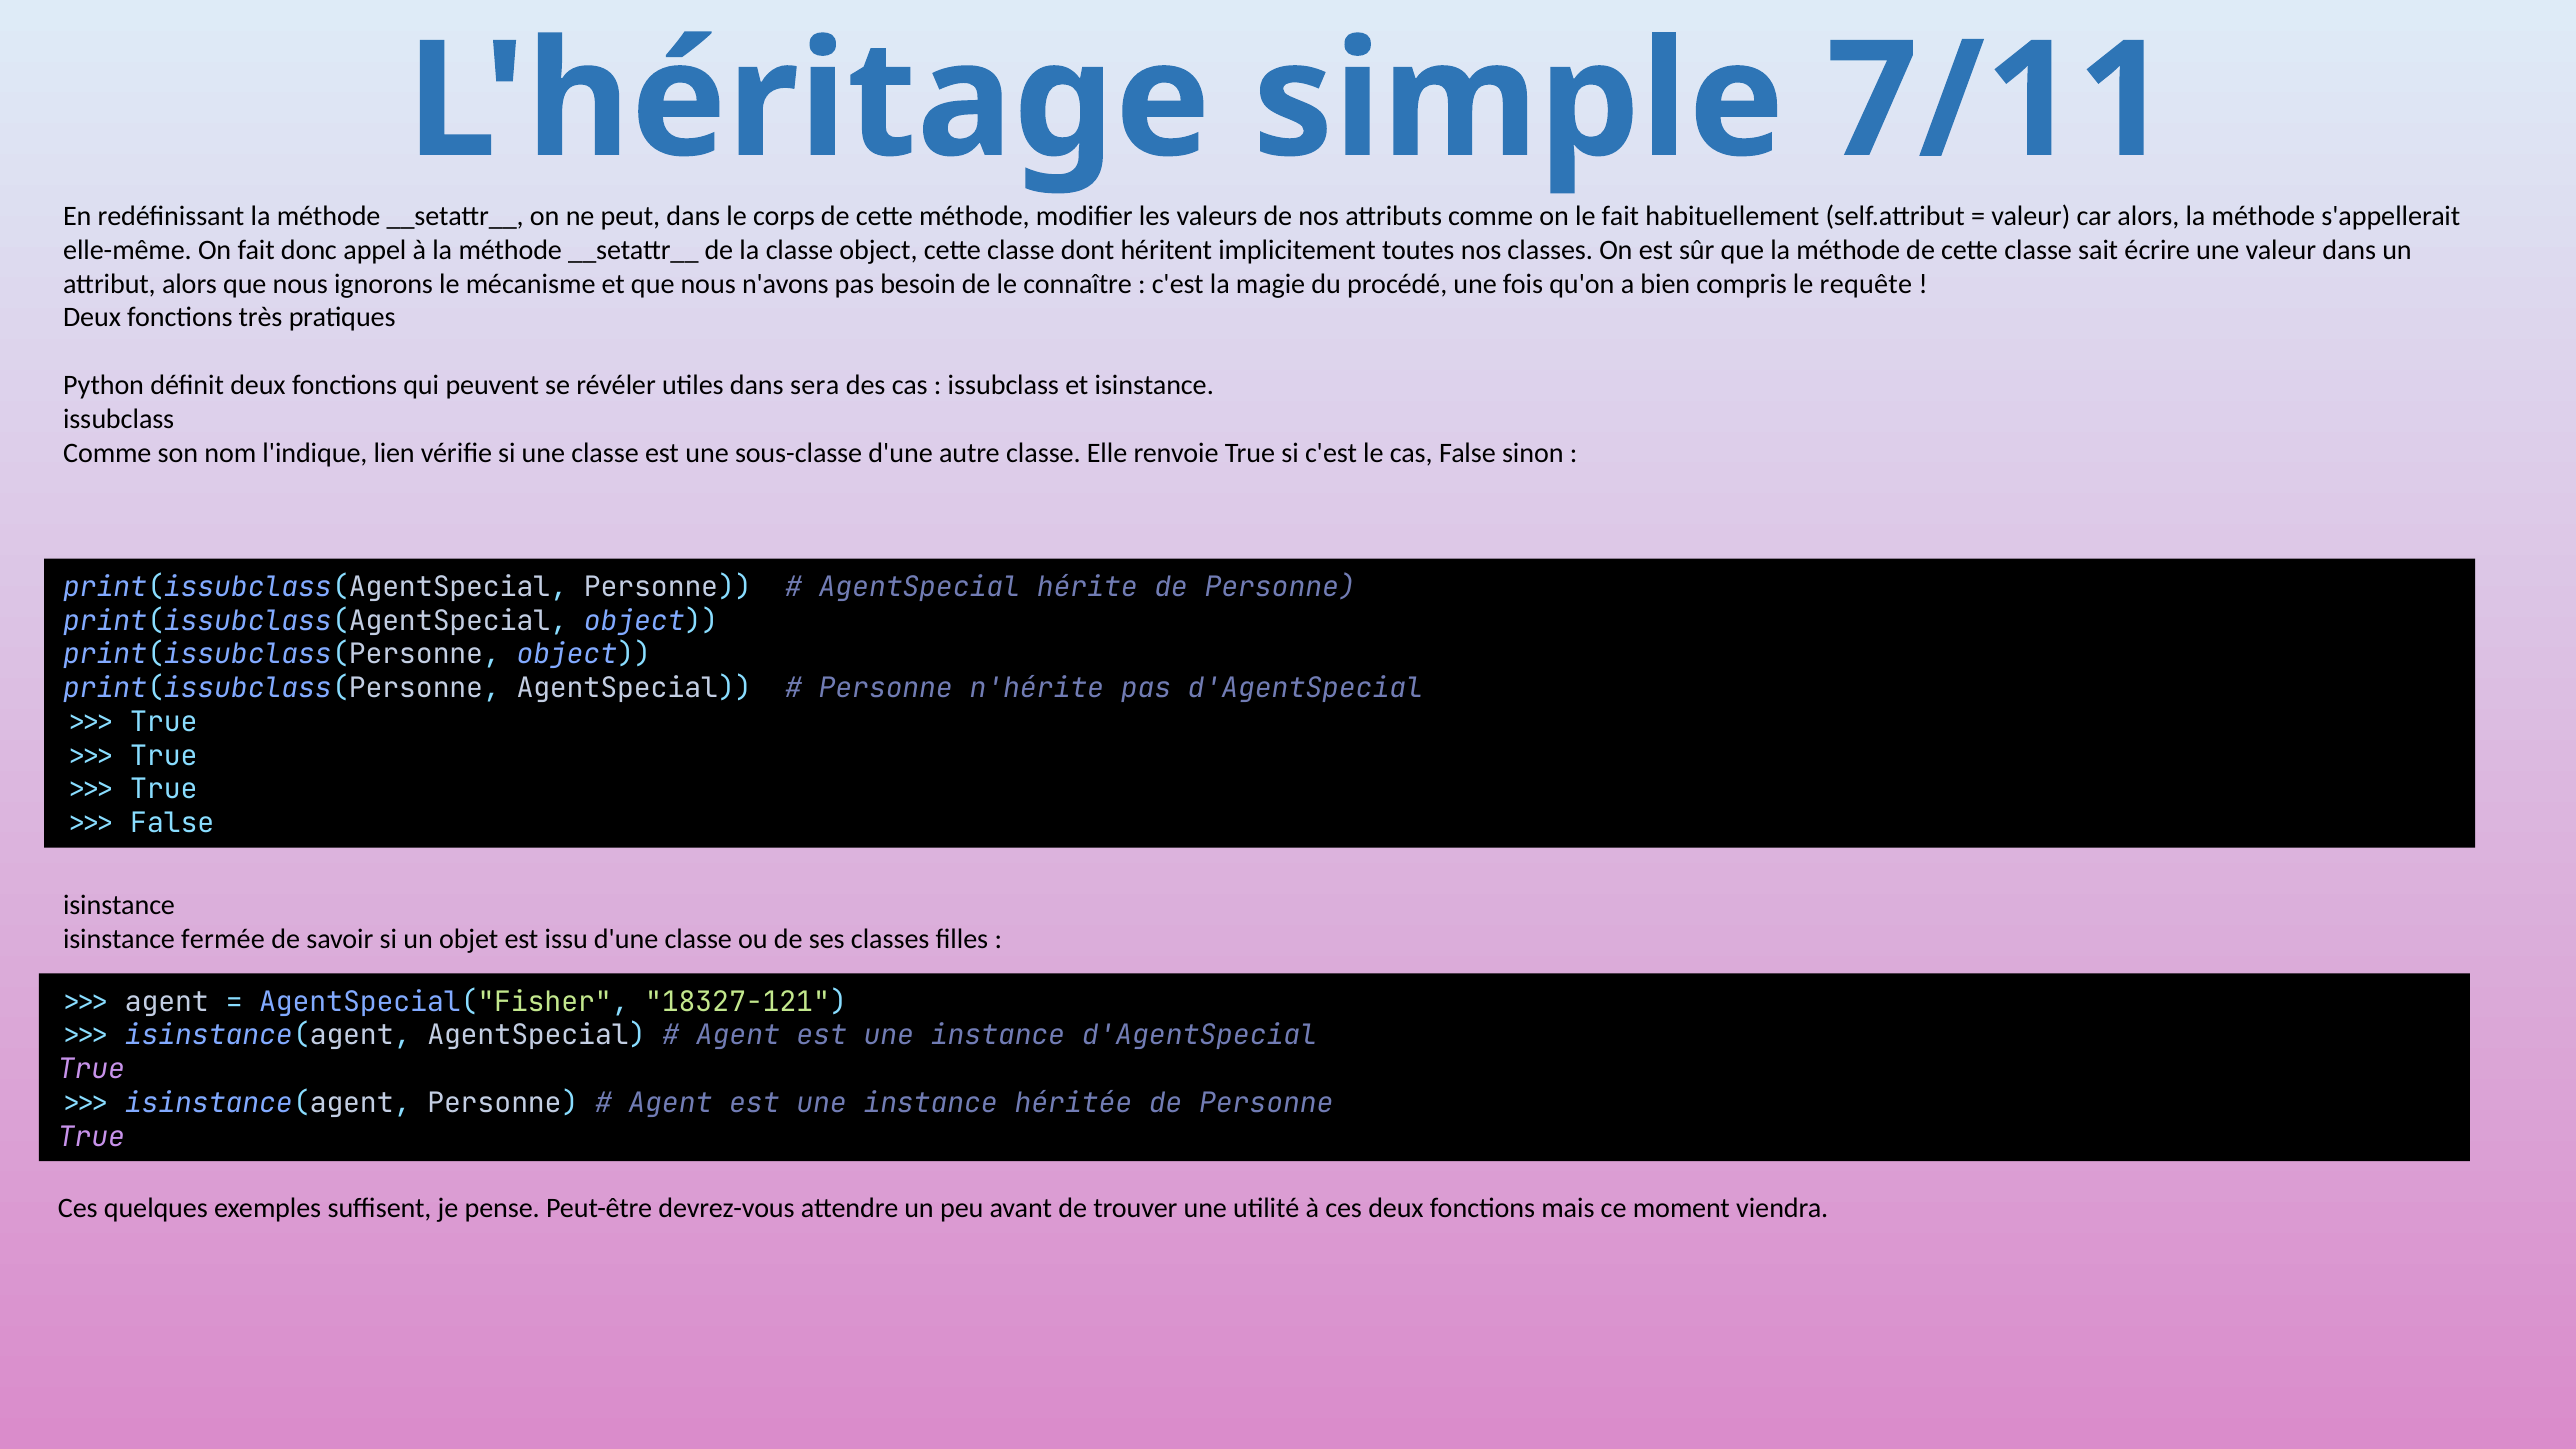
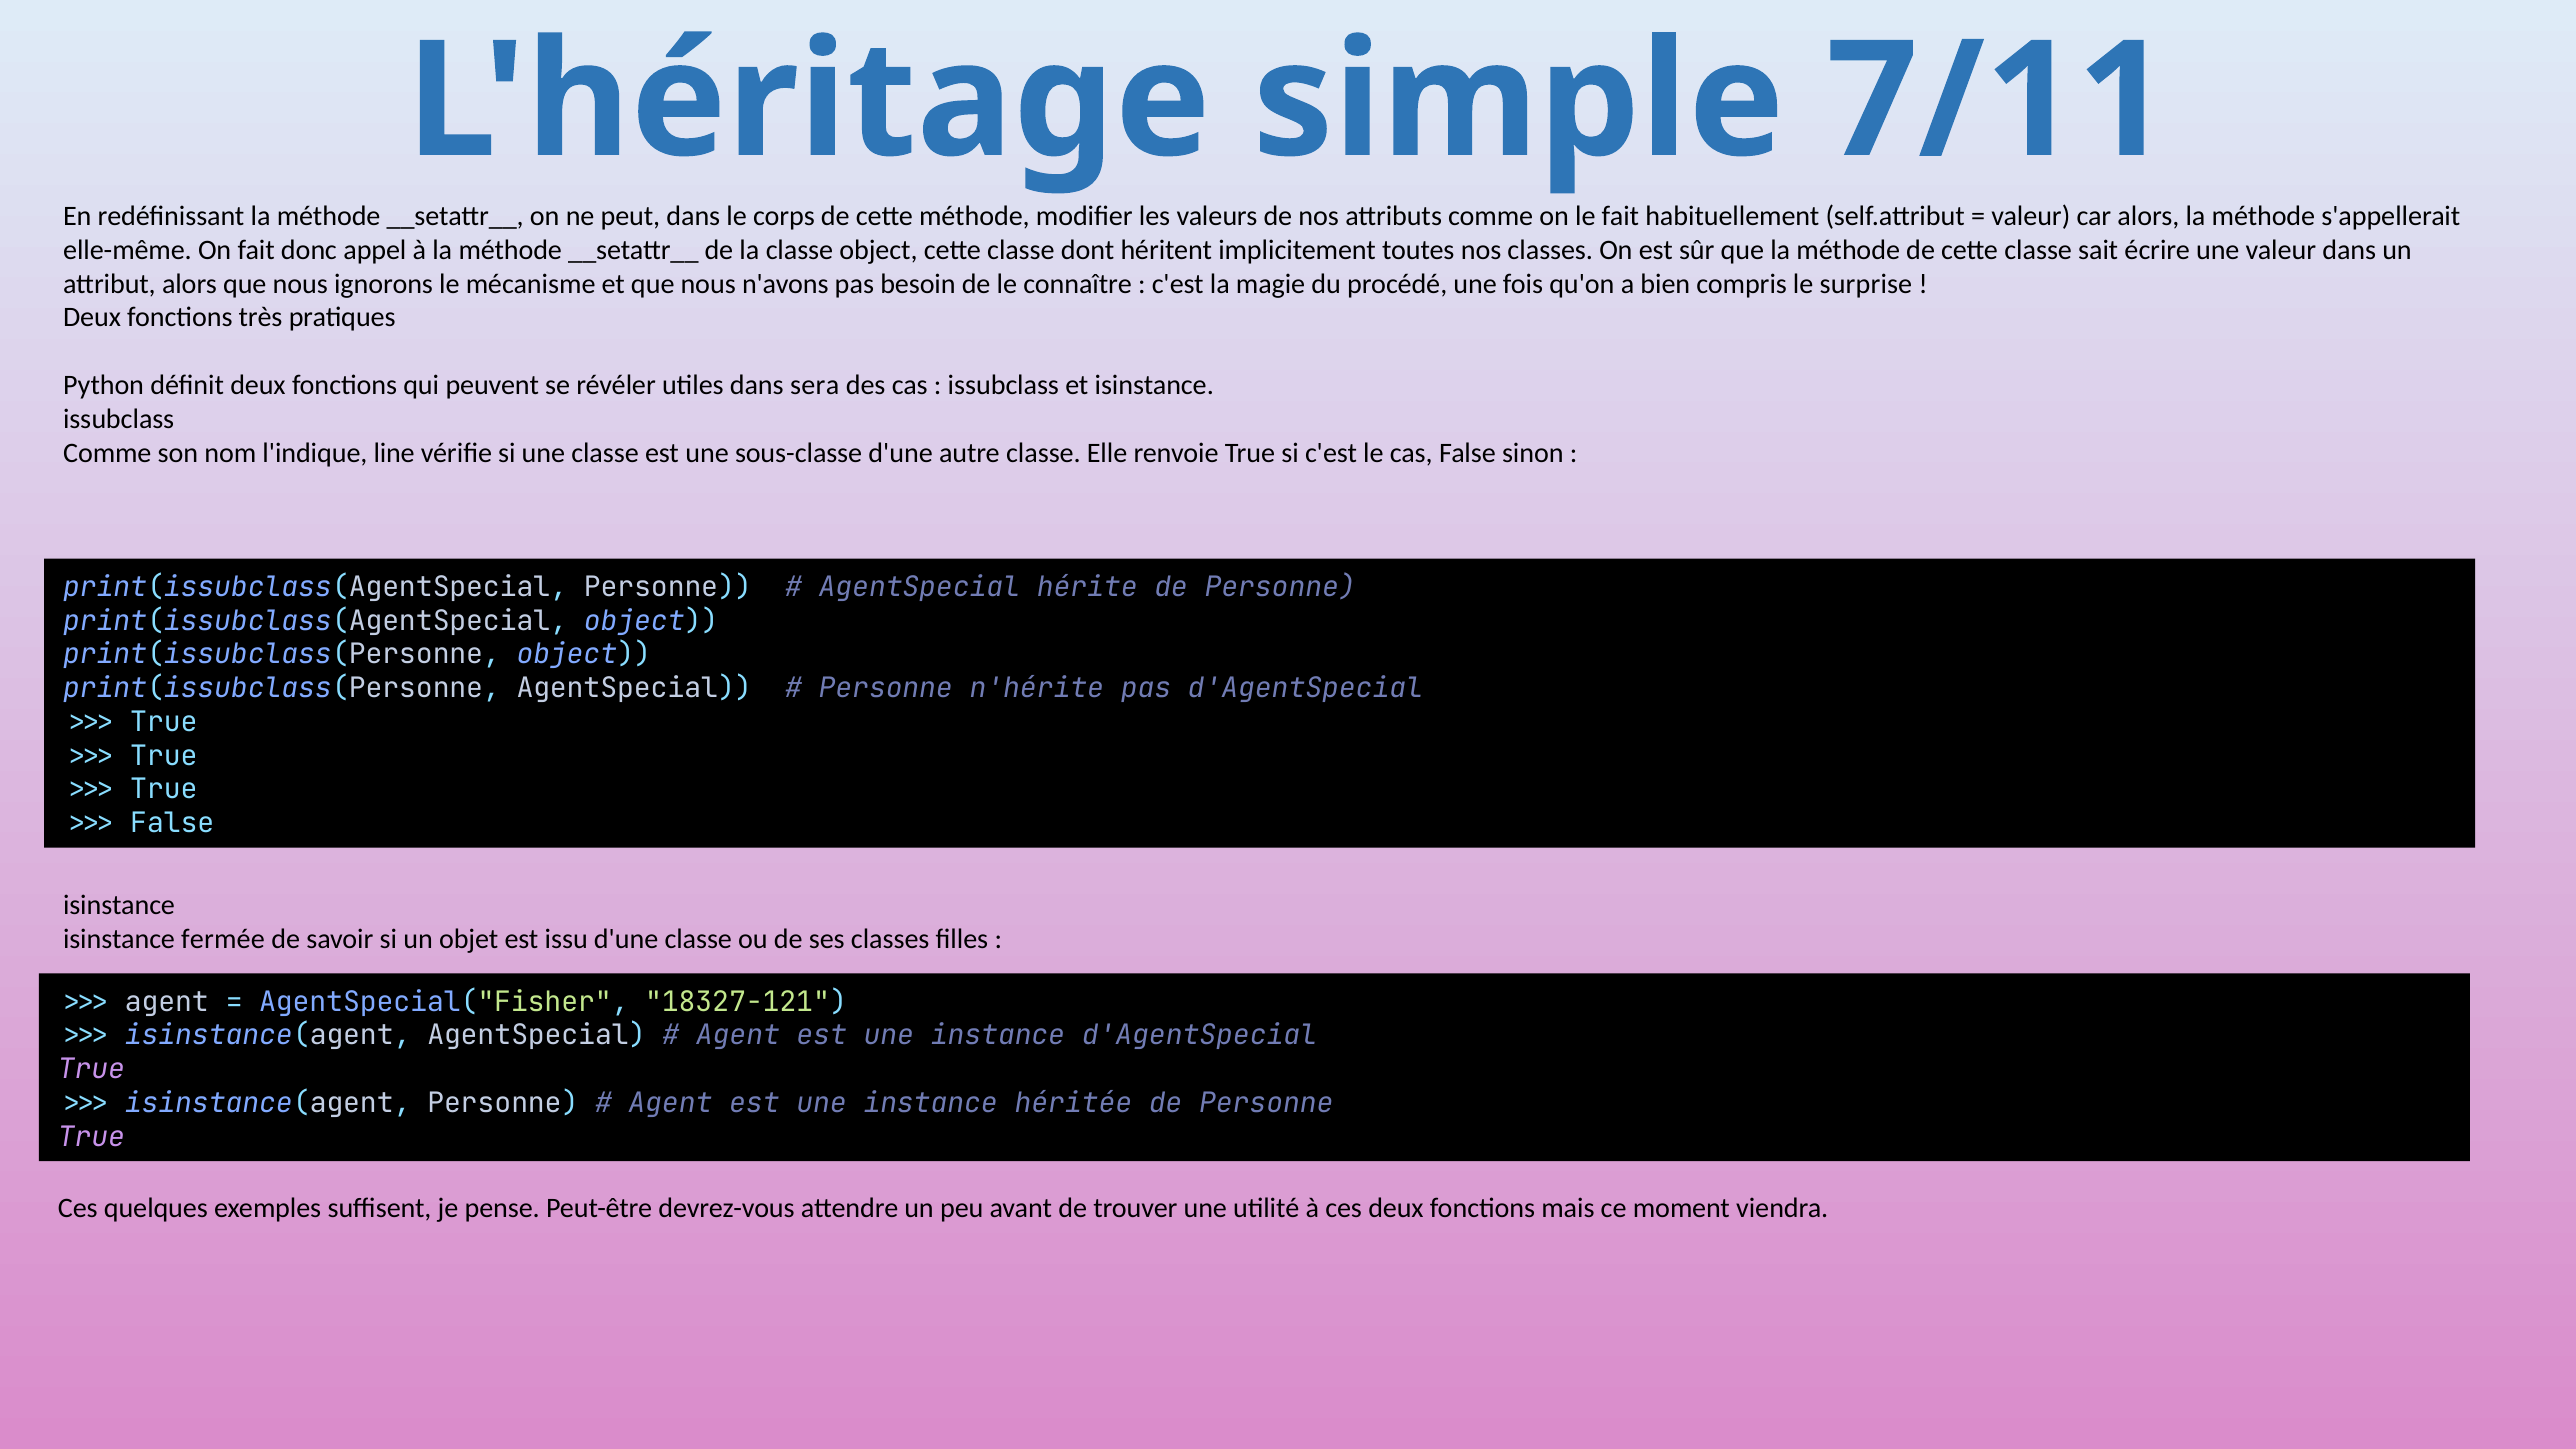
requête: requête -> surprise (1866, 284)
lien: lien -> line (394, 453)
